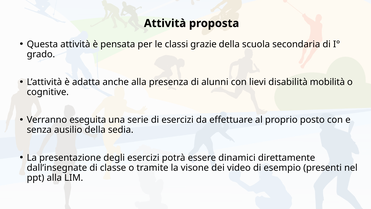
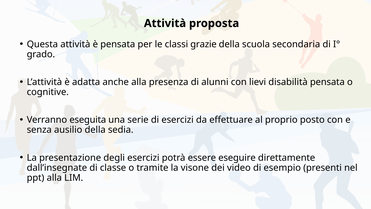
disabilità mobilità: mobilità -> pensata (327, 82)
dinamici: dinamici -> eseguire (237, 157)
